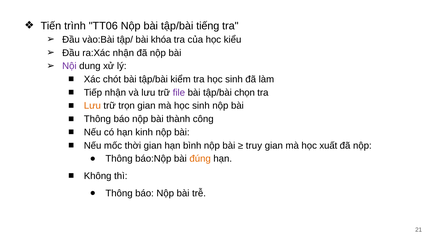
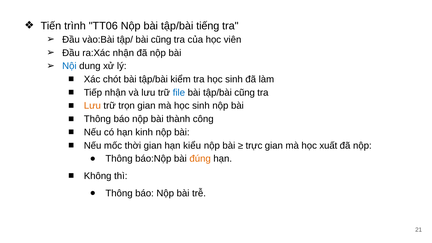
bài khóa: khóa -> cũng (161, 40)
kiểu: kiểu -> viên (233, 40)
Nội colour: purple -> blue (69, 66)
file colour: purple -> blue (179, 93)
tập/bài chọn: chọn -> cũng (245, 93)
bình: bình -> kiểu (192, 146)
truy: truy -> trực (254, 146)
